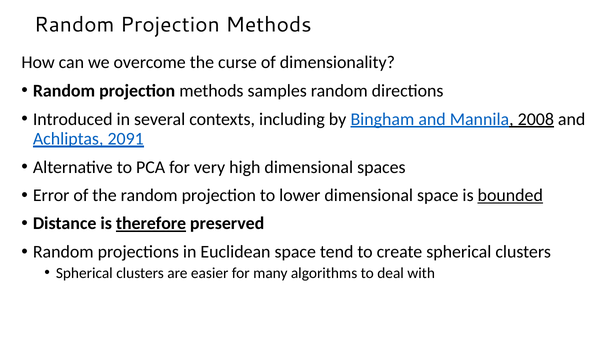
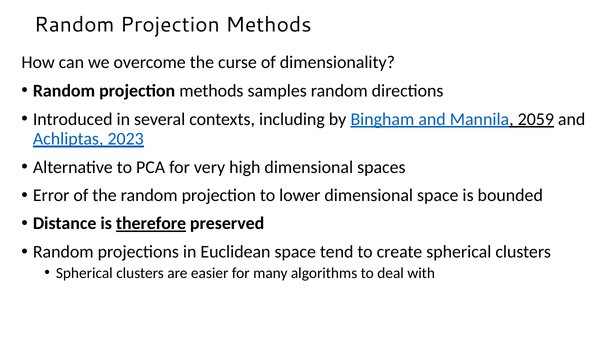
2008: 2008 -> 2059 (536, 119)
2091: 2091 -> 2023 (126, 139)
bounded underline: present -> none (510, 196)
